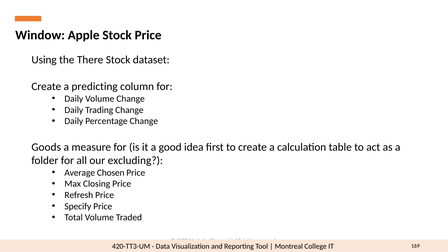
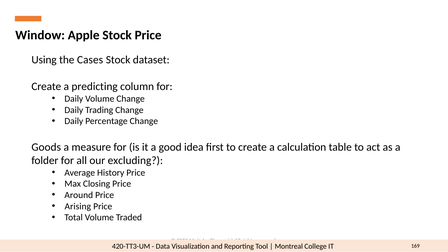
There: There -> Cases (90, 60)
Chosen: Chosen -> History (111, 173)
Refresh: Refresh -> Around (79, 195)
Specify: Specify -> Arising (78, 206)
